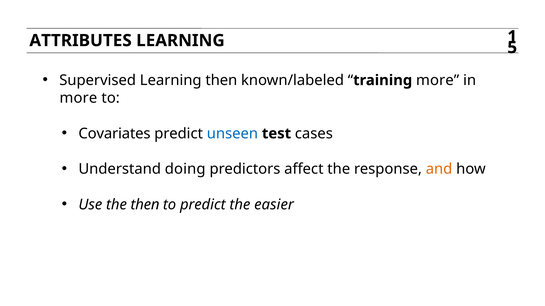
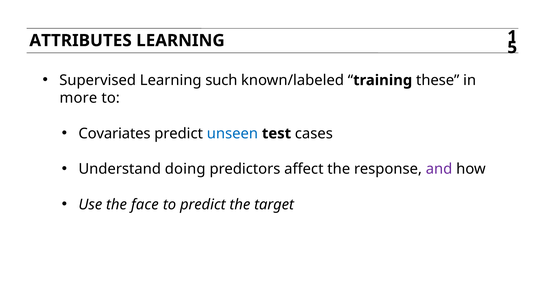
Learning then: then -> such (221, 80)
training more: more -> these (438, 80)
and colour: orange -> purple (439, 169)
the then: then -> face (145, 205)
easier: easier -> target (274, 205)
